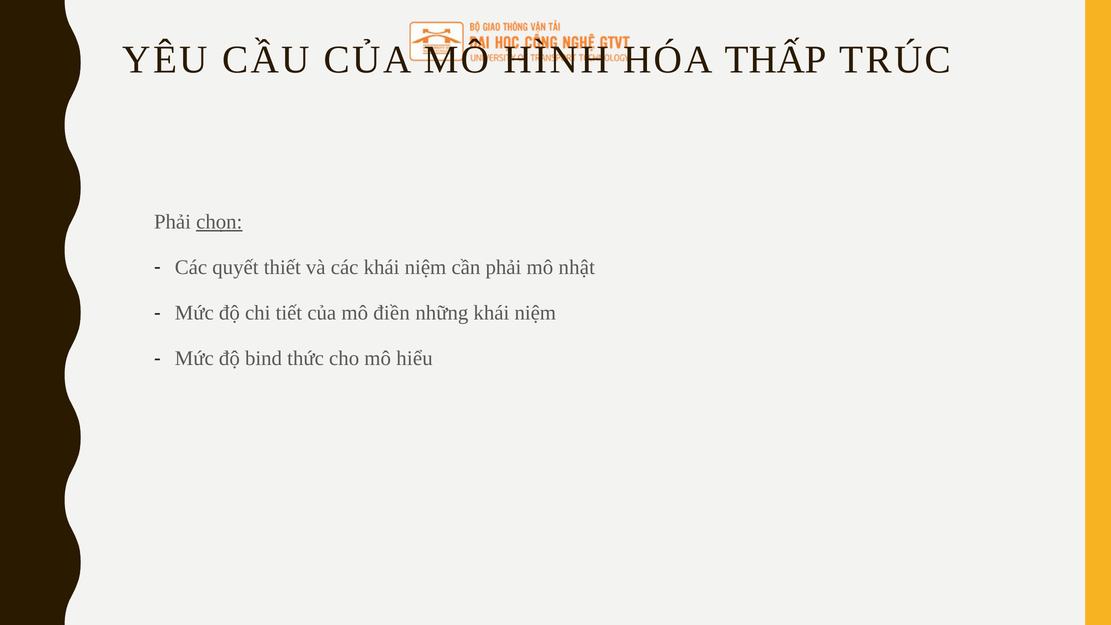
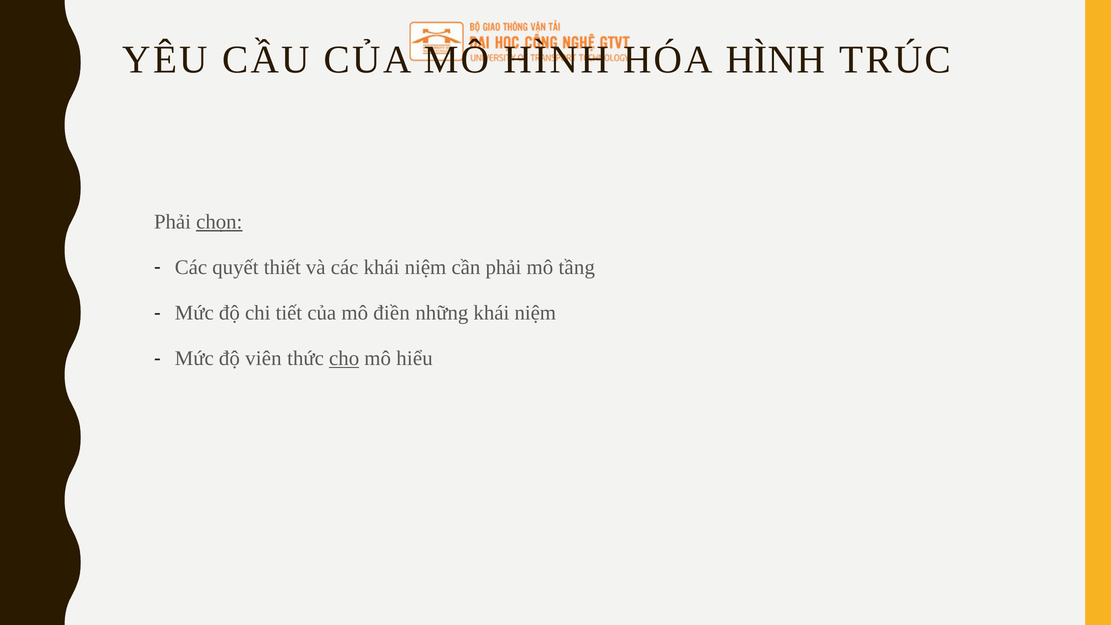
HÓA THẤP: THẤP -> HÌNH (775, 60)
nhật: nhật -> tầng (577, 267)
bind: bind -> viên (263, 359)
cho underline: none -> present (344, 359)
